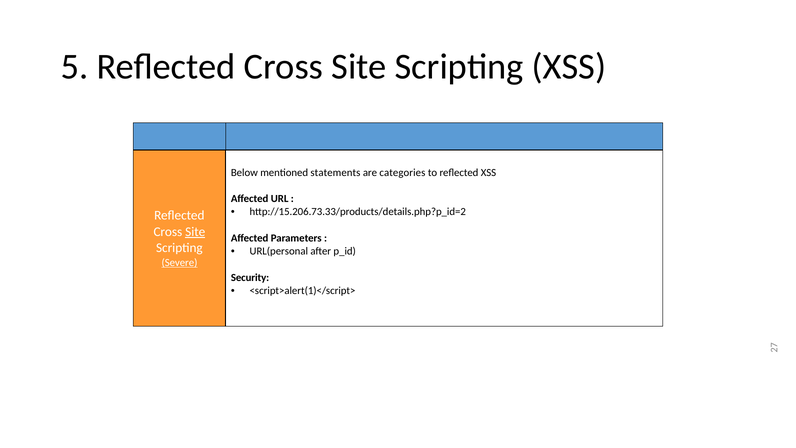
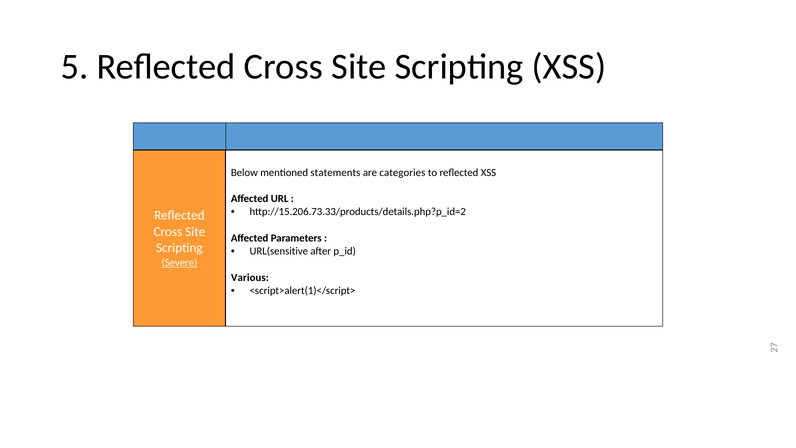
Site underline: present -> none (195, 232)
URL(personal: URL(personal -> URL(sensitive (279, 251)
Security: Security -> Various (250, 277)
